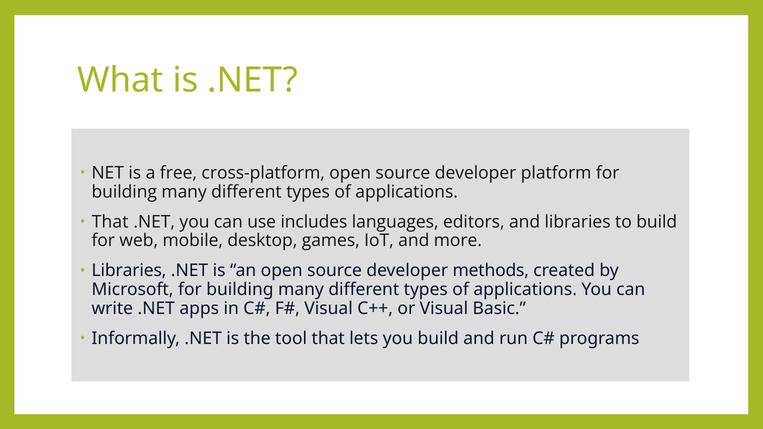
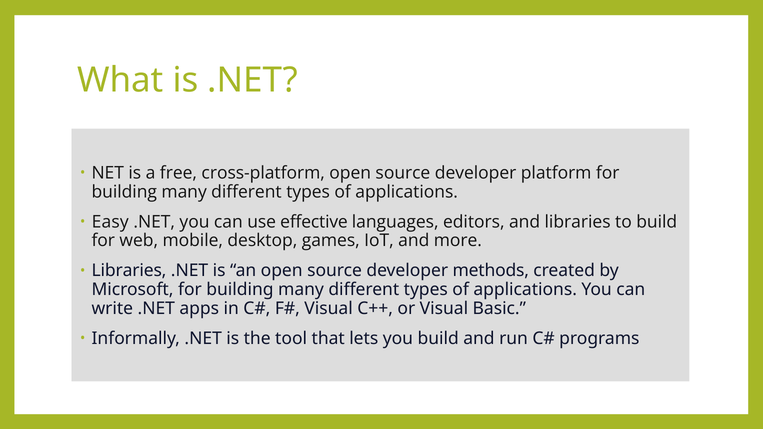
That: That -> Easy (110, 222)
includes: includes -> effective (314, 222)
